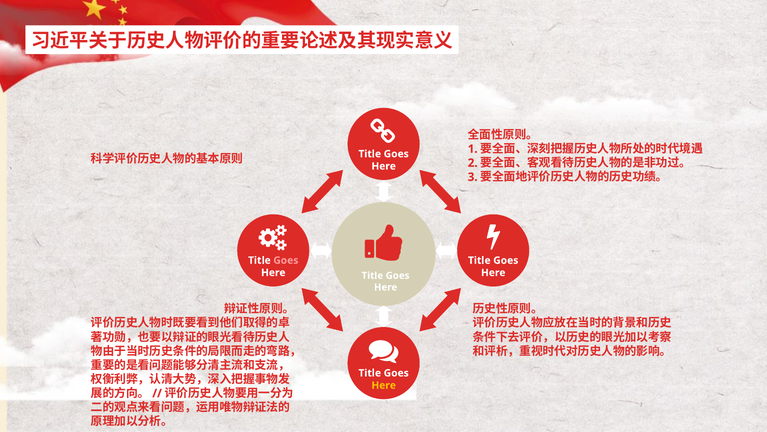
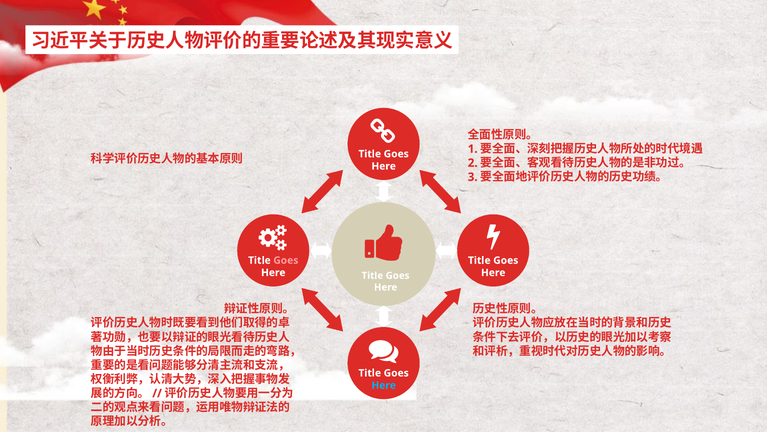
Here colour: yellow -> light blue (384, 385)
